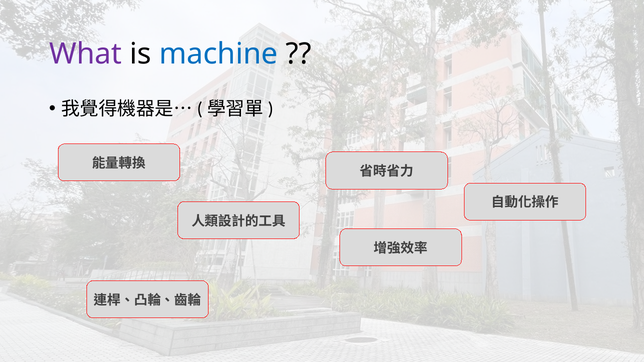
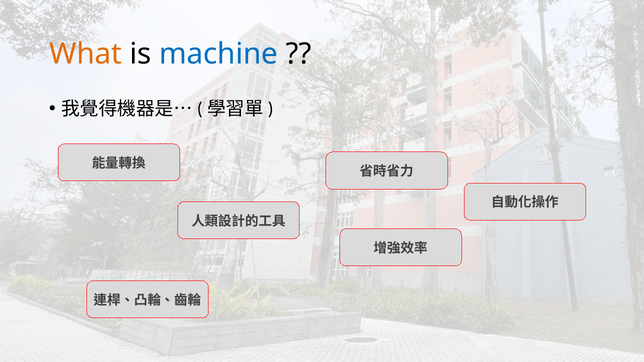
What colour: purple -> orange (86, 54)
